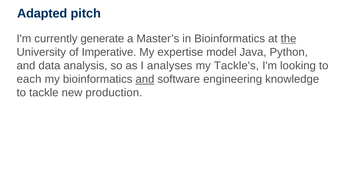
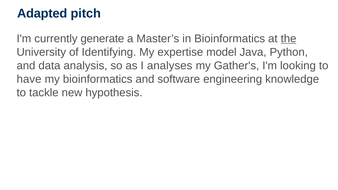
Imperative: Imperative -> Identifying (109, 52)
Tackle's: Tackle's -> Gather's (237, 66)
each: each -> have (29, 79)
and underline: present -> none (145, 79)
production: production -> hypothesis (114, 93)
